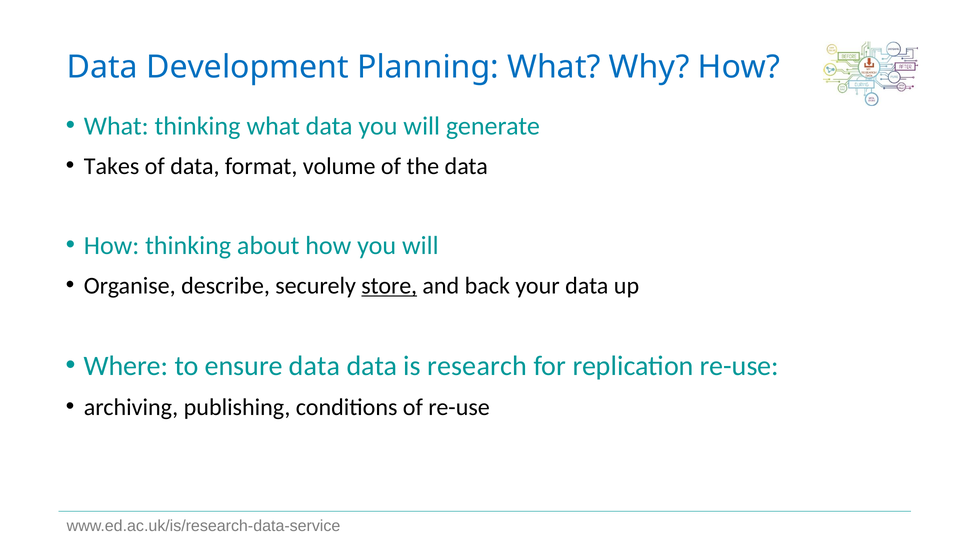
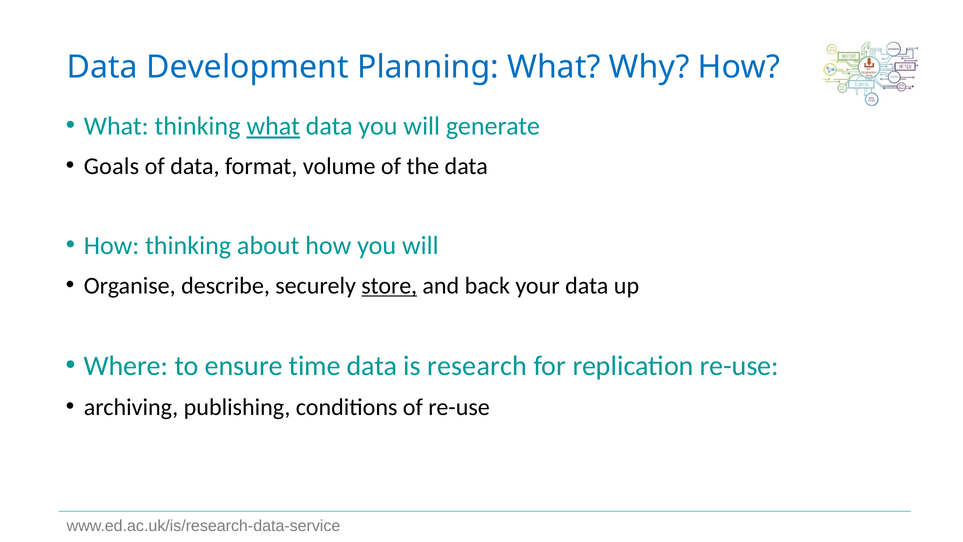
what underline: none -> present (273, 126)
Takes: Takes -> Goals (111, 166)
ensure data: data -> time (315, 366)
